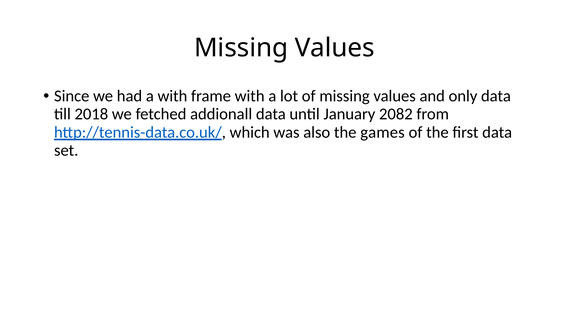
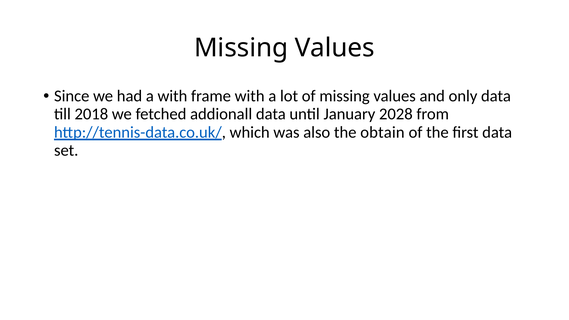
2082: 2082 -> 2028 (396, 114)
games: games -> obtain (382, 132)
